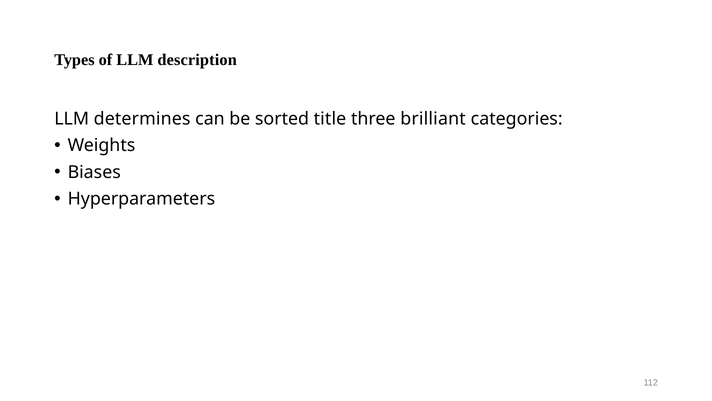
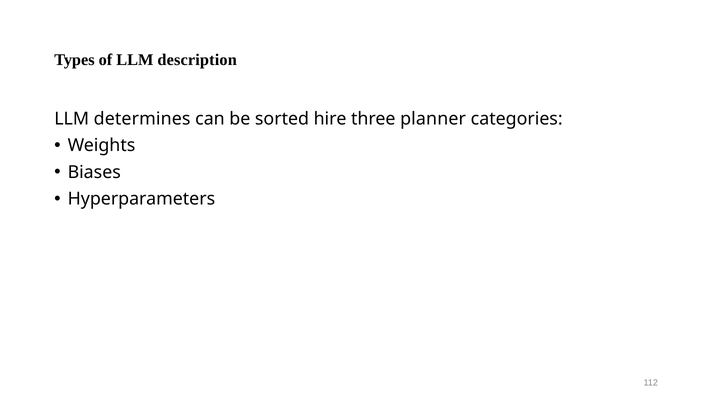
title: title -> hire (330, 119)
brilliant: brilliant -> planner (433, 119)
